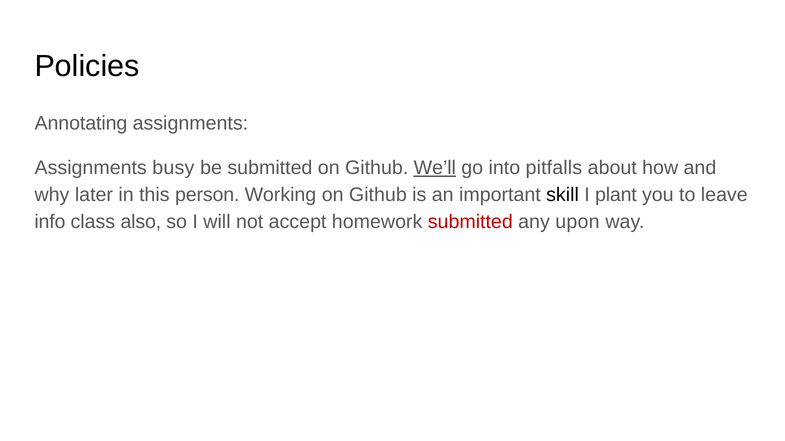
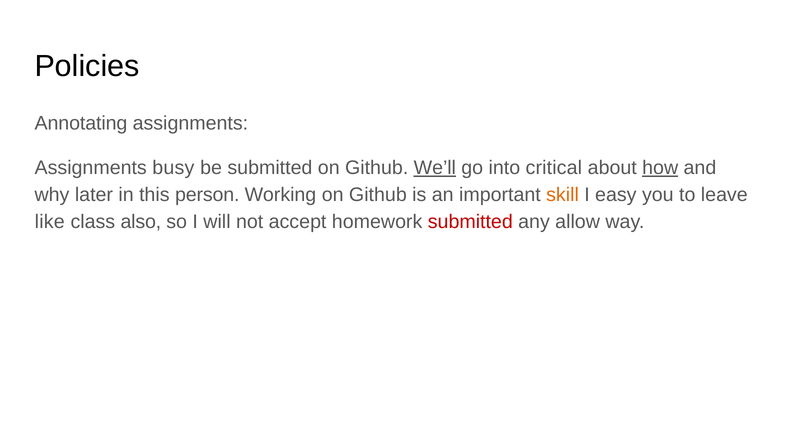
pitfalls: pitfalls -> critical (554, 168)
how underline: none -> present (660, 168)
skill colour: black -> orange (563, 195)
plant: plant -> easy (616, 195)
info: info -> like (50, 222)
upon: upon -> allow (578, 222)
